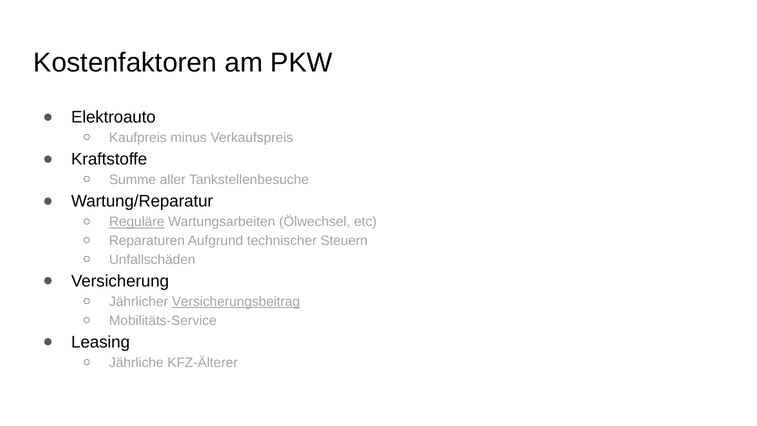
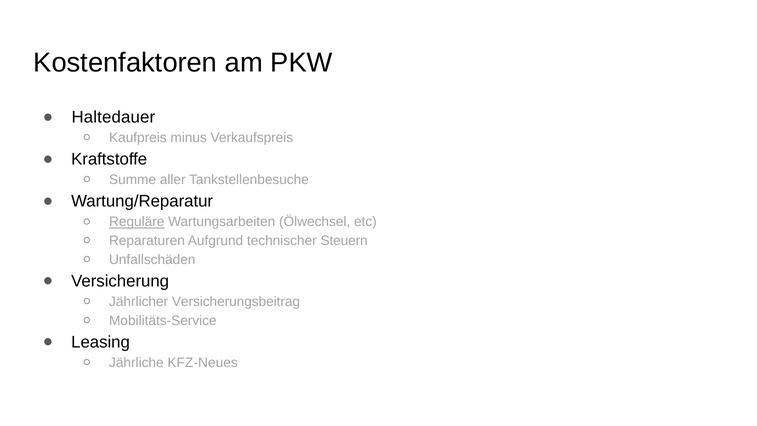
Elektroauto: Elektroauto -> Haltedauer (113, 117)
Versicherungsbeitrag underline: present -> none (236, 302)
KFZ-Älterer: KFZ-Älterer -> KFZ-Neues (203, 363)
